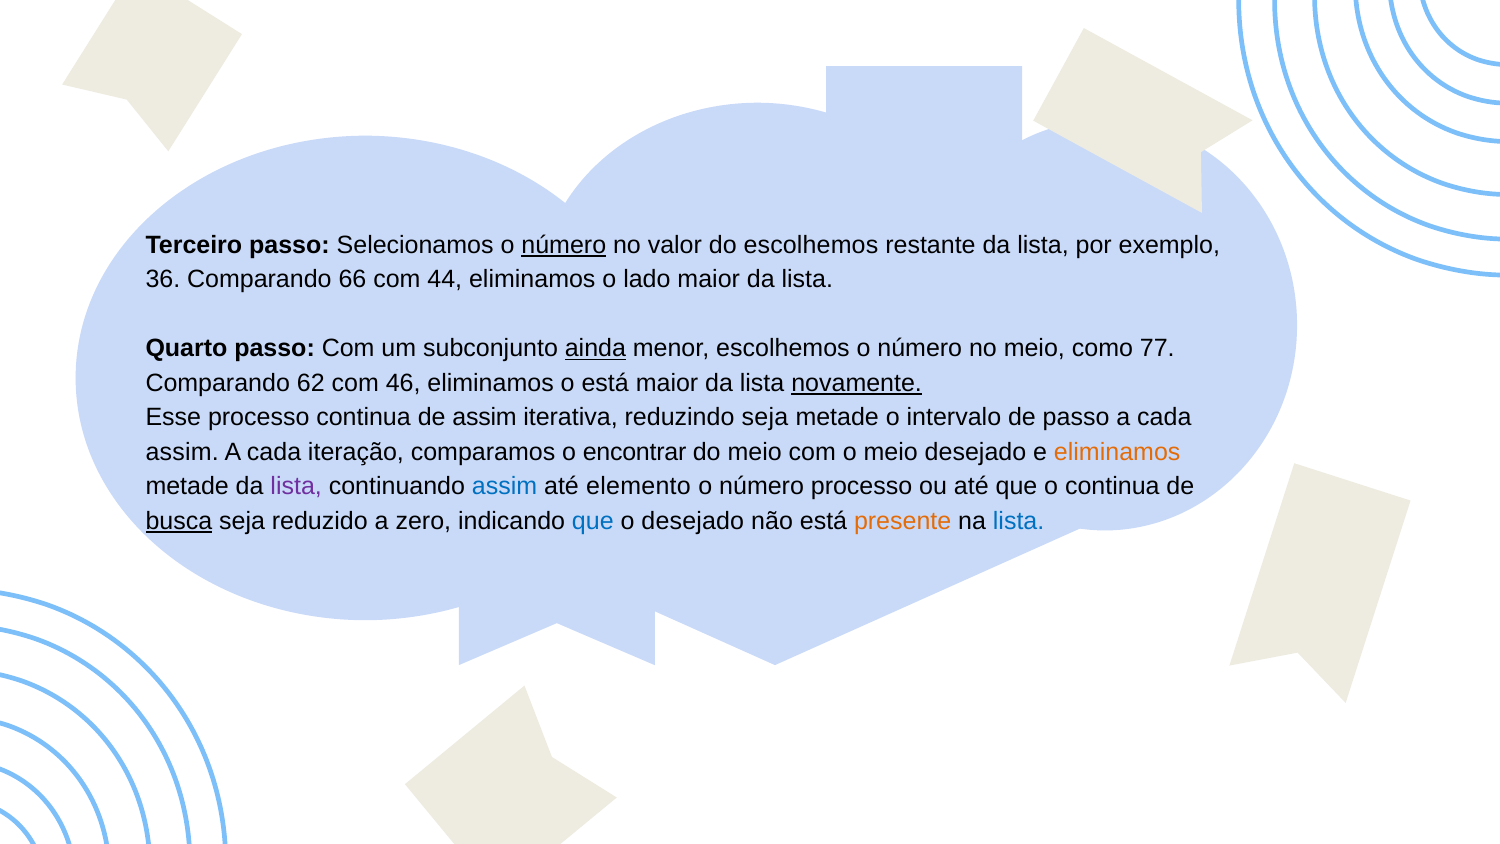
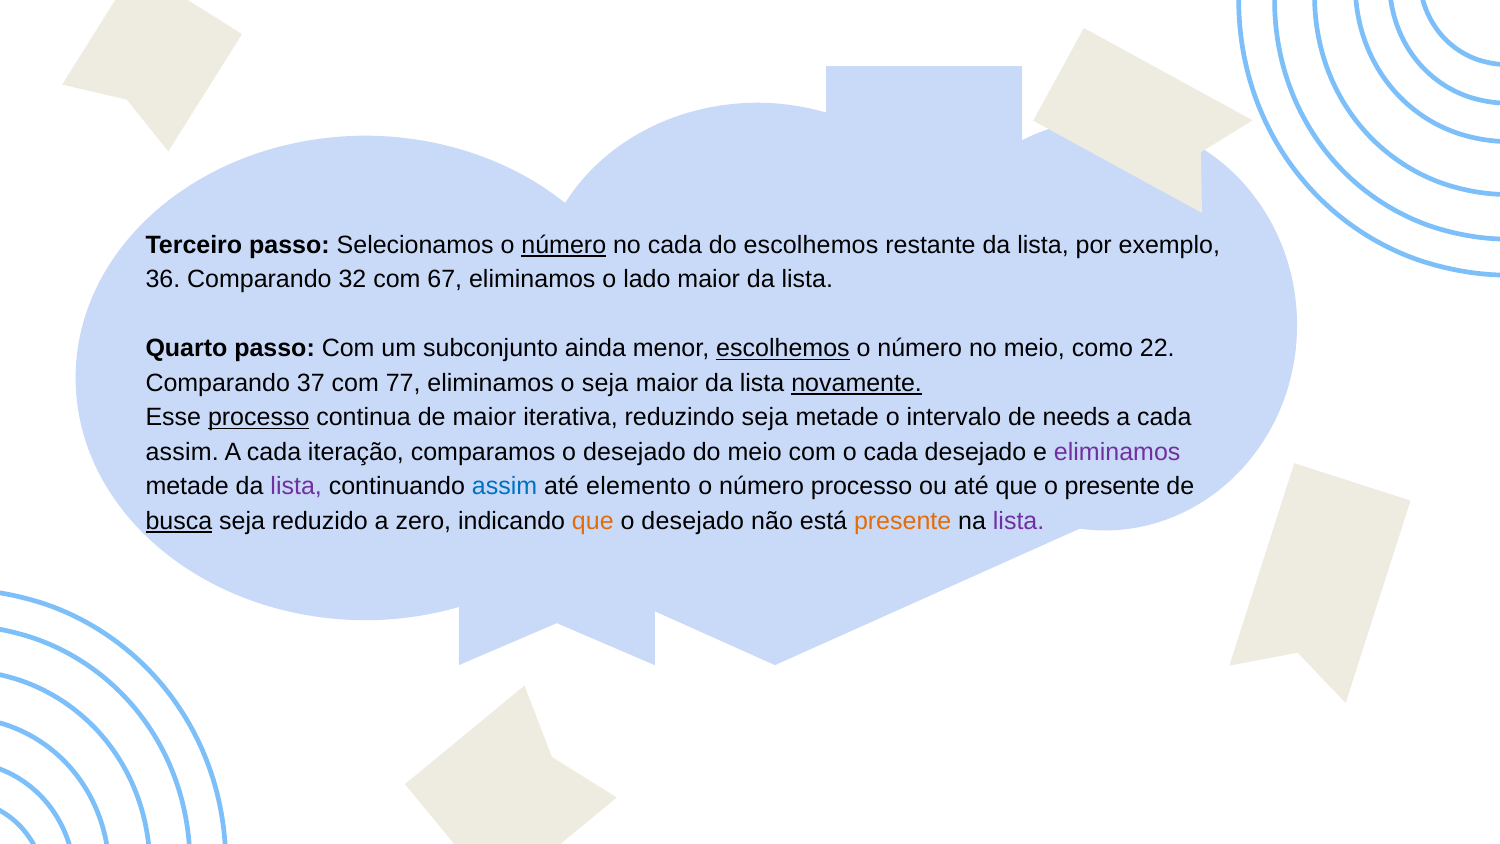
no valor: valor -> cada (675, 245)
66: 66 -> 32 (352, 280)
44: 44 -> 67 (445, 280)
ainda underline: present -> none (595, 349)
escolhemos underline: none -> present (783, 349)
77: 77 -> 22 (1157, 349)
62: 62 -> 37 (311, 383)
46: 46 -> 77 (403, 383)
o está: está -> seja (605, 383)
processo underline: none -> present (259, 418)
de assim: assim -> maior (484, 418)
de passo: passo -> needs (1076, 418)
comparamos o encontrar: encontrar -> desejado (634, 452)
o meio: meio -> cada (891, 452)
eliminamos colour: orange -> purple (1117, 452)
o continua: continua -> presente (1112, 487)
que colour: blue -> orange (593, 521)
lista colour: blue -> purple (1019, 521)
